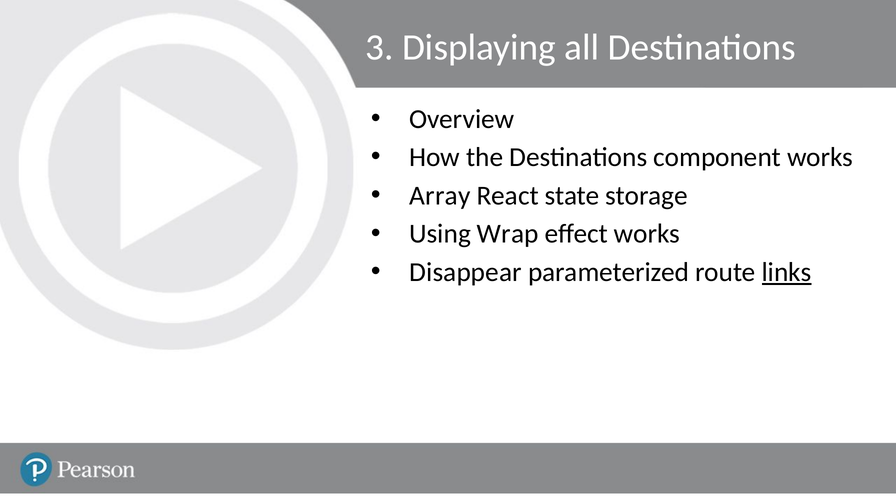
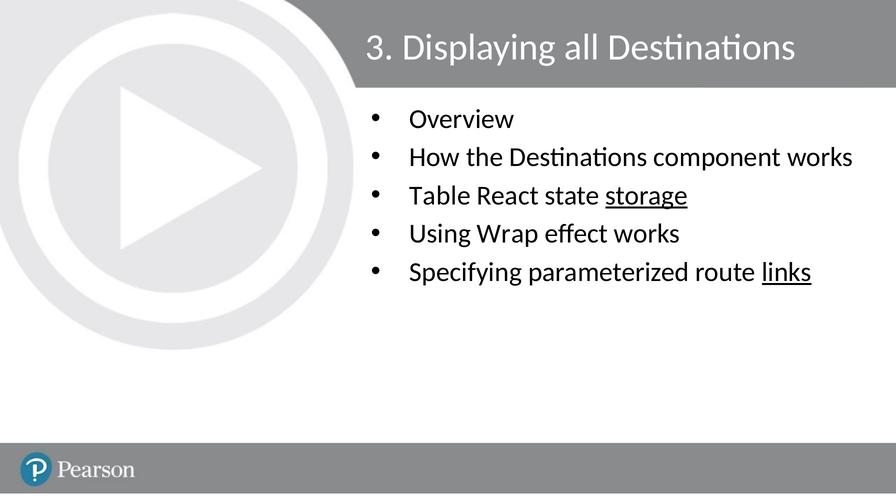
Array: Array -> Table (440, 196)
storage underline: none -> present (647, 196)
Disappear: Disappear -> Specifying (466, 272)
